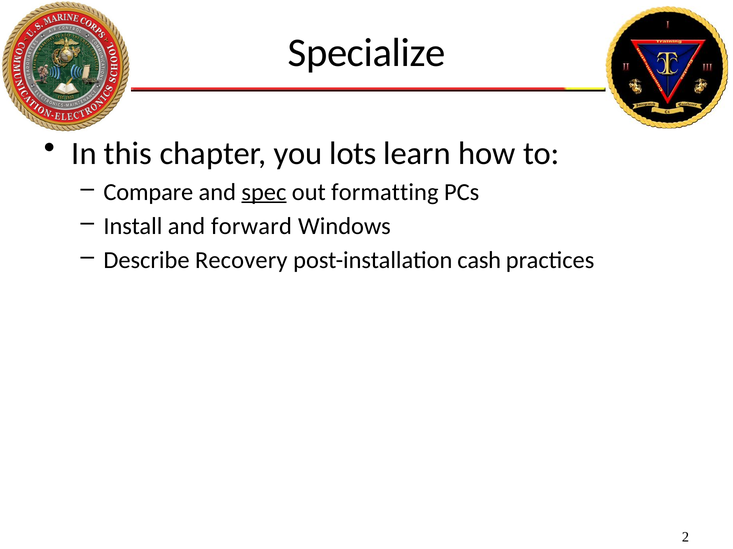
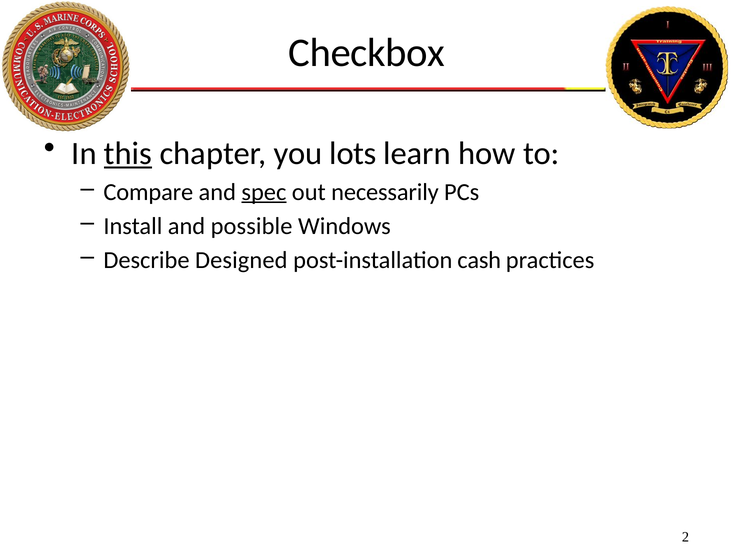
Specialize: Specialize -> Checkbox (367, 53)
this underline: none -> present (128, 154)
formatting: formatting -> necessarily (385, 192)
forward: forward -> possible (252, 226)
Recovery: Recovery -> Designed (241, 261)
